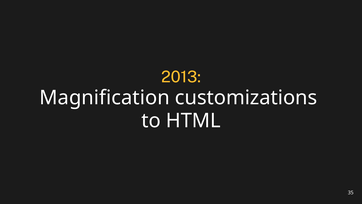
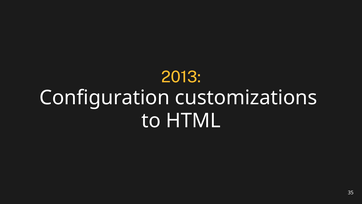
Magnification: Magnification -> Configuration (105, 98)
